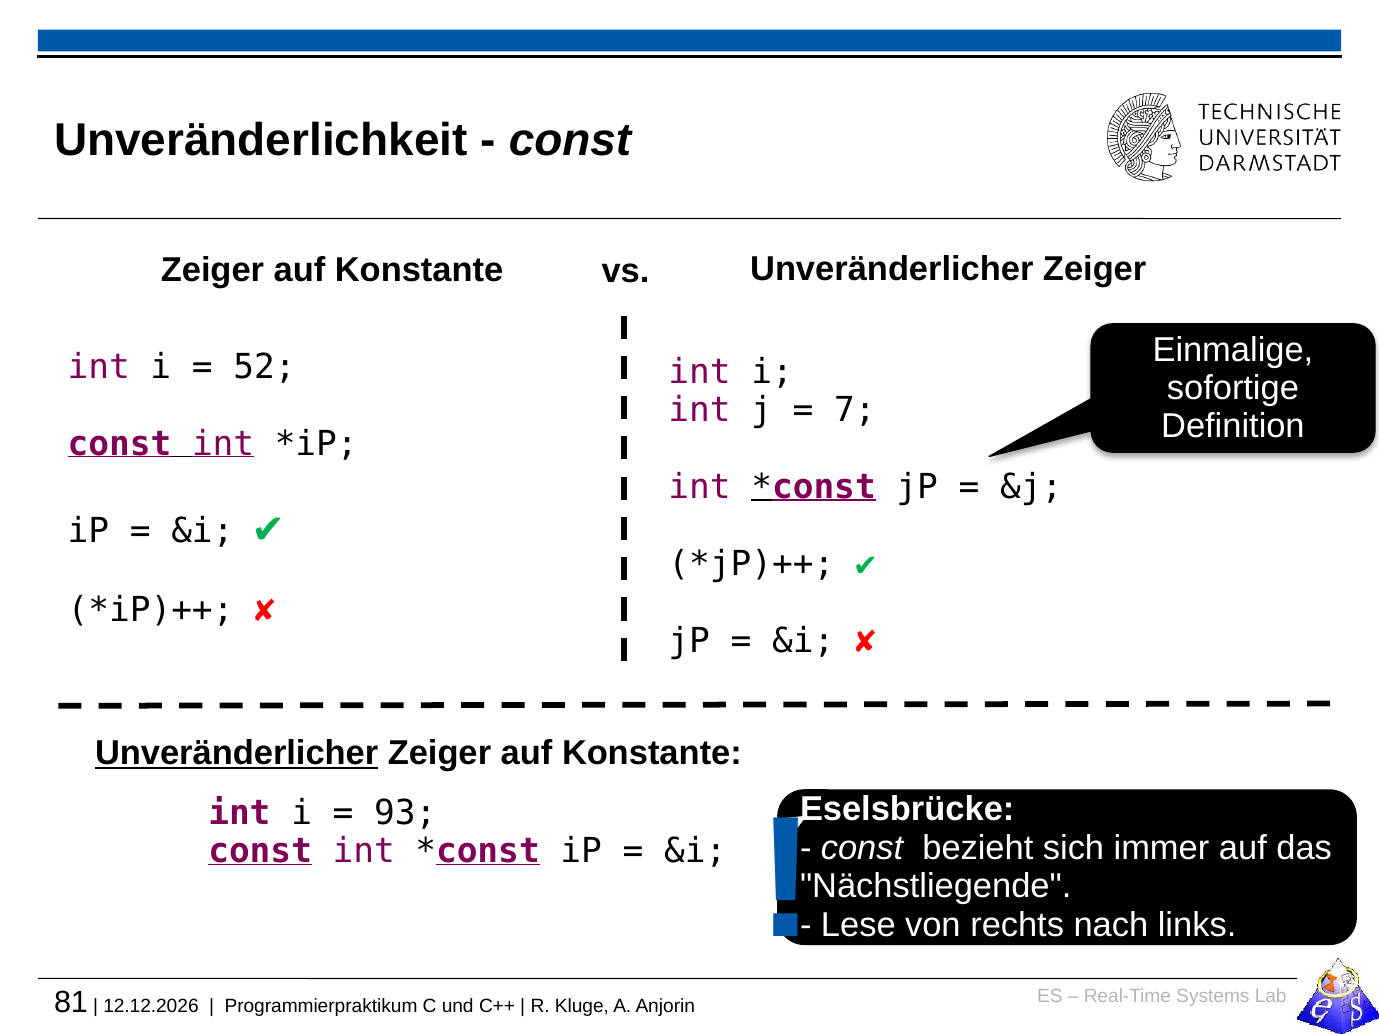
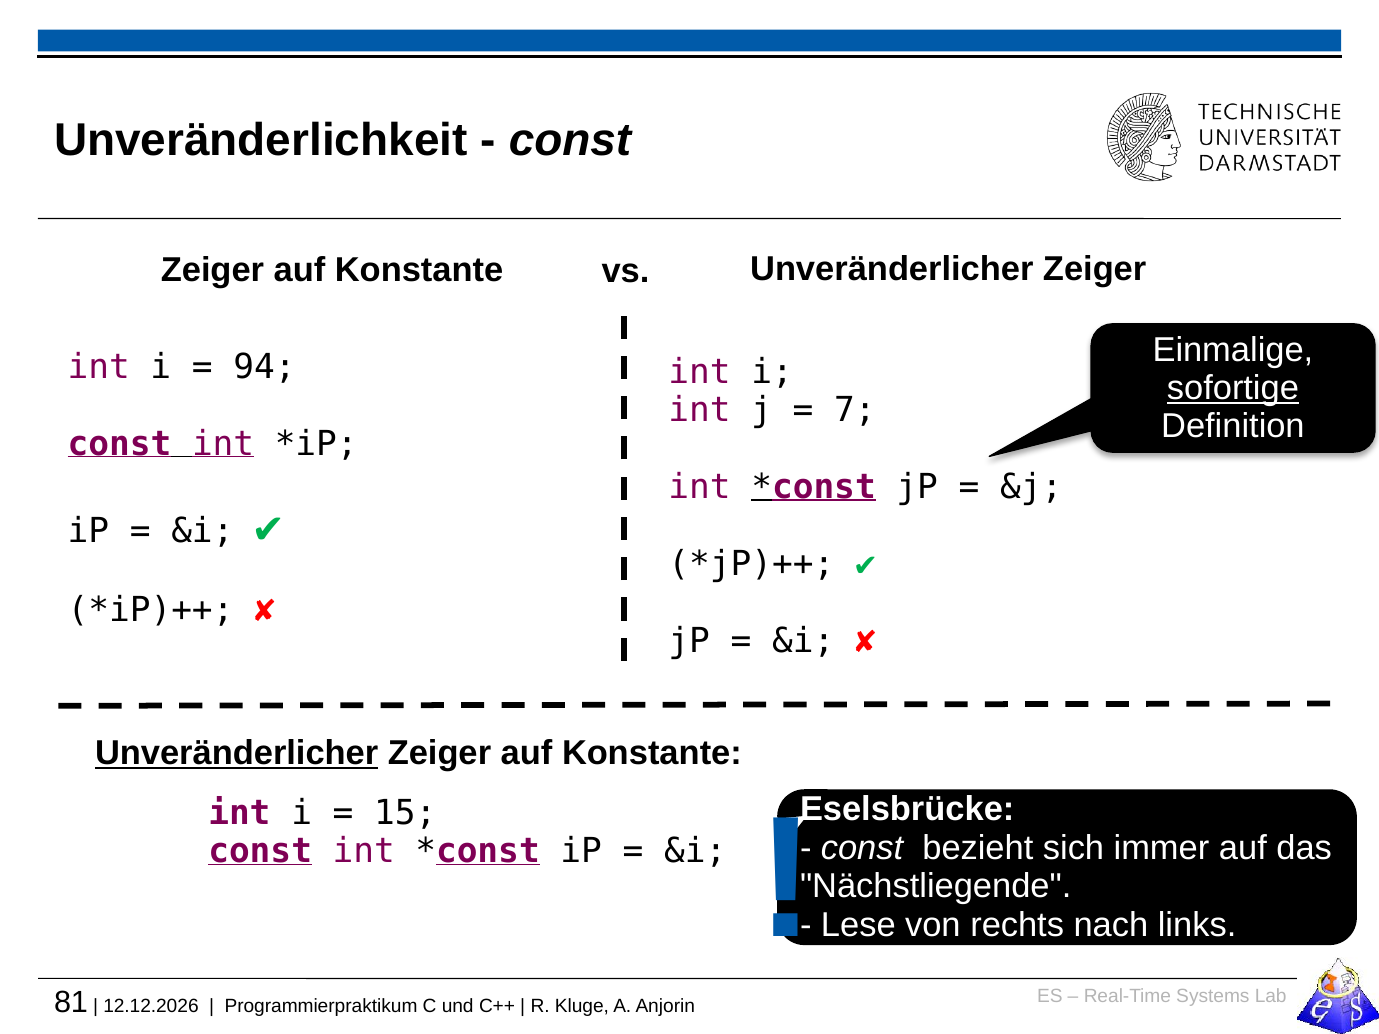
52: 52 -> 94 (264, 367)
sofortige underline: none -> present (1233, 388)
93: 93 -> 15 (405, 813)
